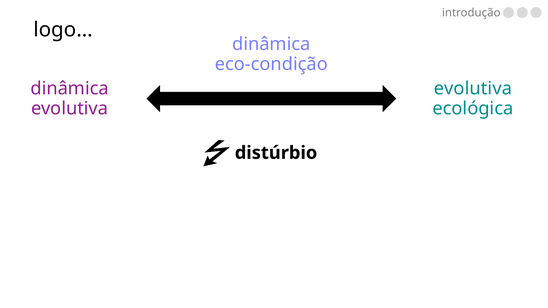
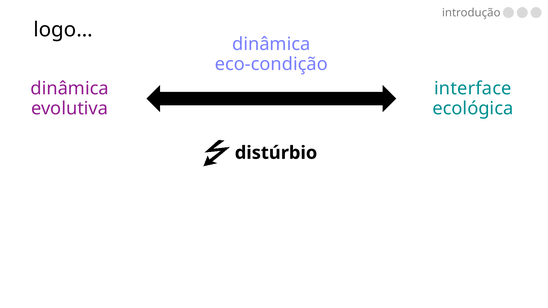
evolutiva: evolutiva -> interface (473, 89)
